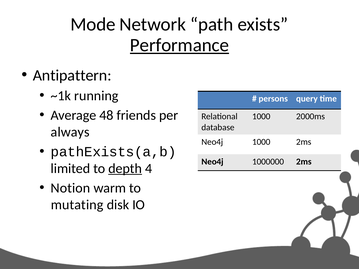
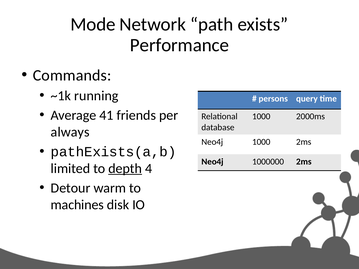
Performance underline: present -> none (180, 45)
Antipattern: Antipattern -> Commands (72, 75)
48: 48 -> 41 (106, 115)
Notion: Notion -> Detour (71, 188)
mutating: mutating -> machines (77, 205)
